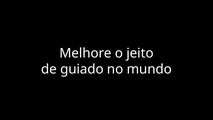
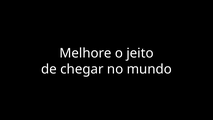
guiado: guiado -> chegar (82, 69)
